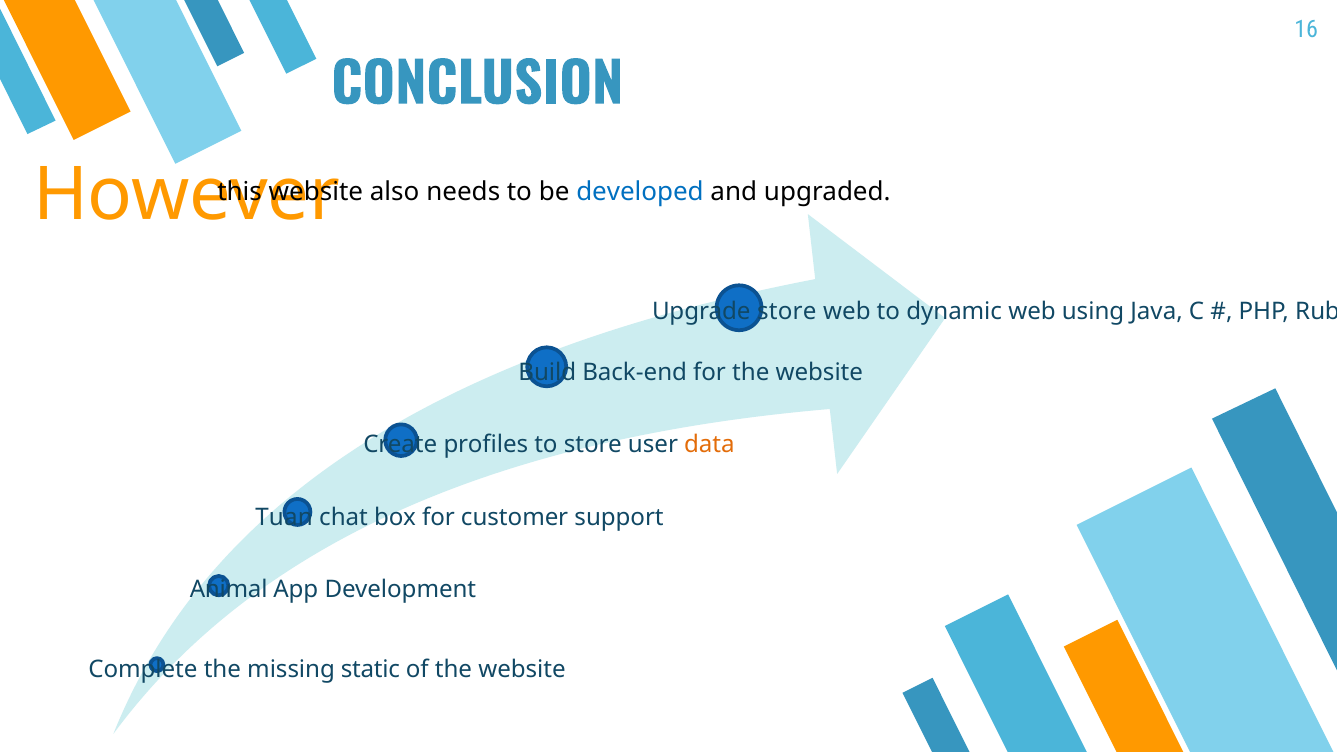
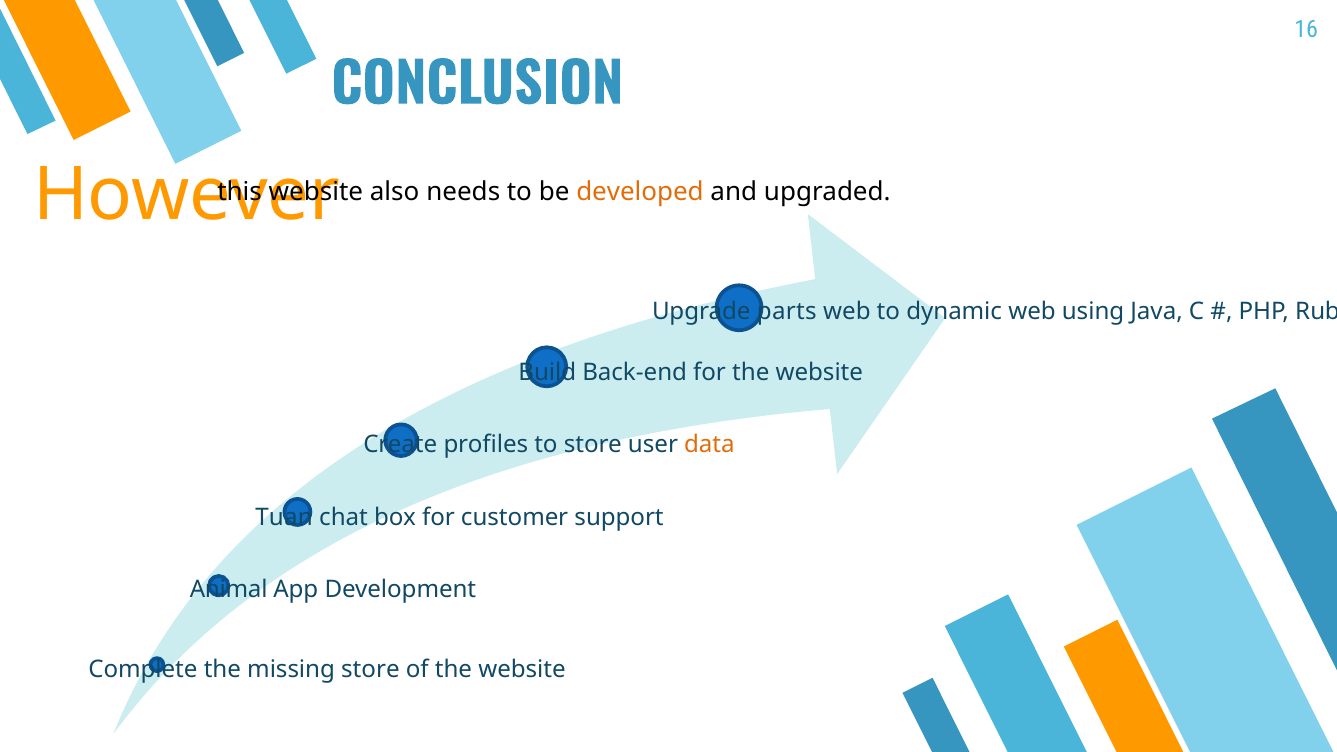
developed colour: blue -> orange (640, 192)
Upgrade store: store -> parts (787, 311)
missing static: static -> store (370, 670)
